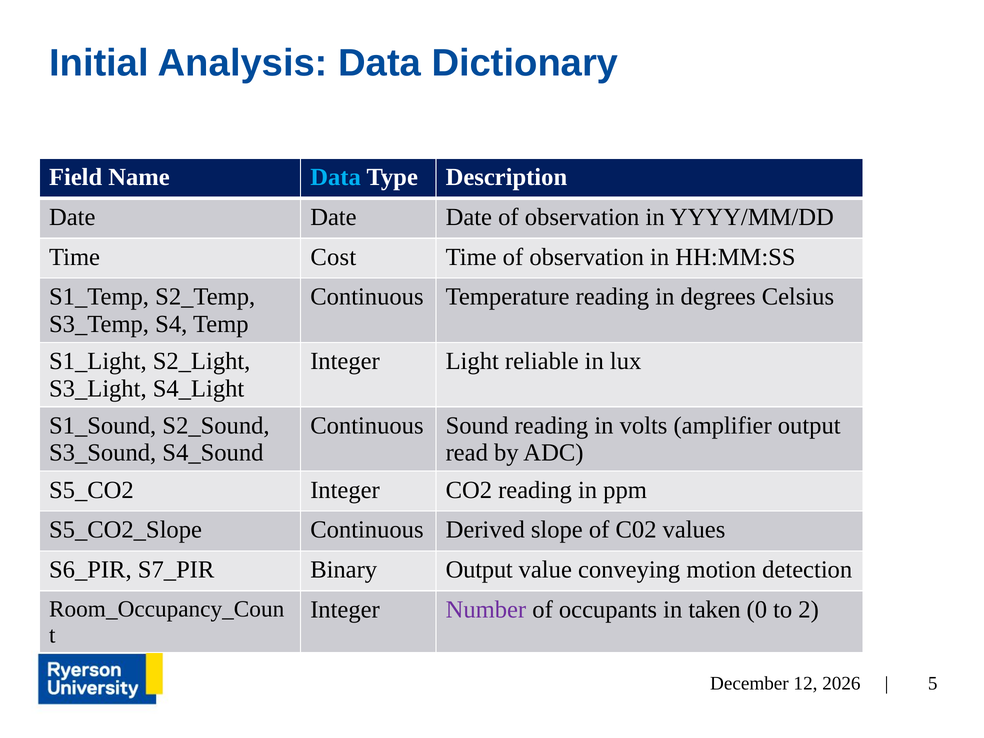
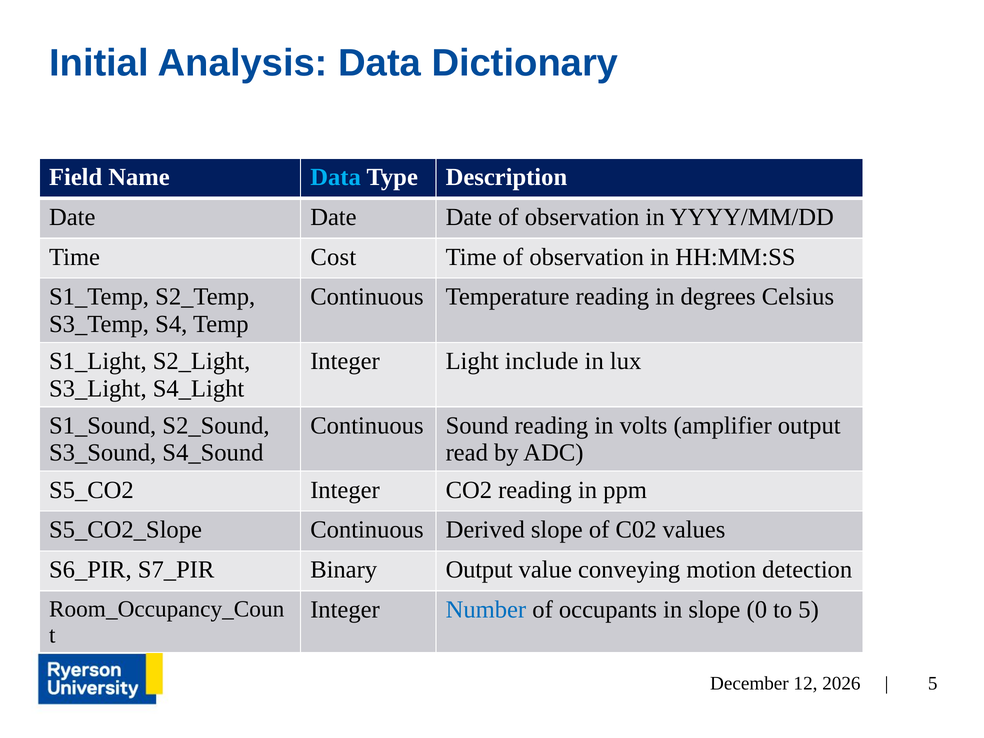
reliable: reliable -> include (542, 361)
Number colour: purple -> blue (486, 610)
in taken: taken -> slope (714, 610)
to 2: 2 -> 5 (809, 610)
